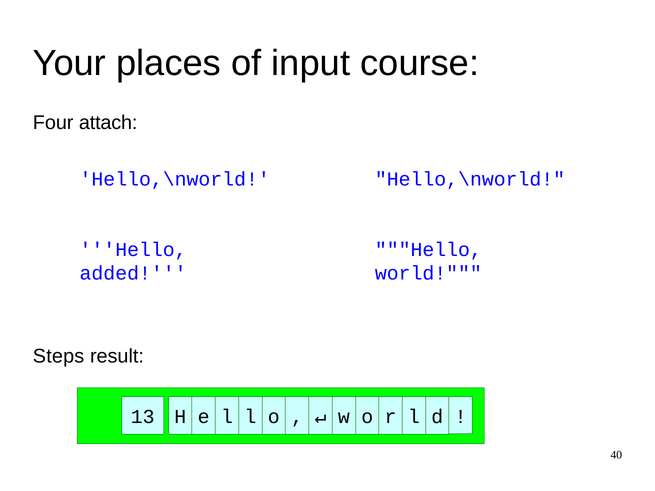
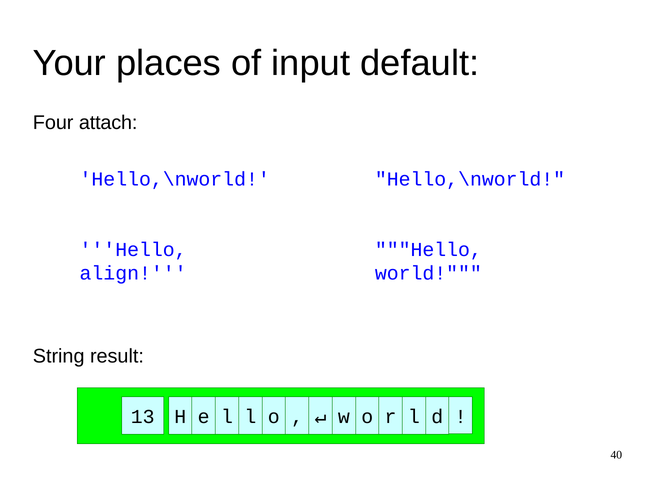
course: course -> default (420, 63)
added: added -> align (133, 273)
Steps: Steps -> String (59, 356)
